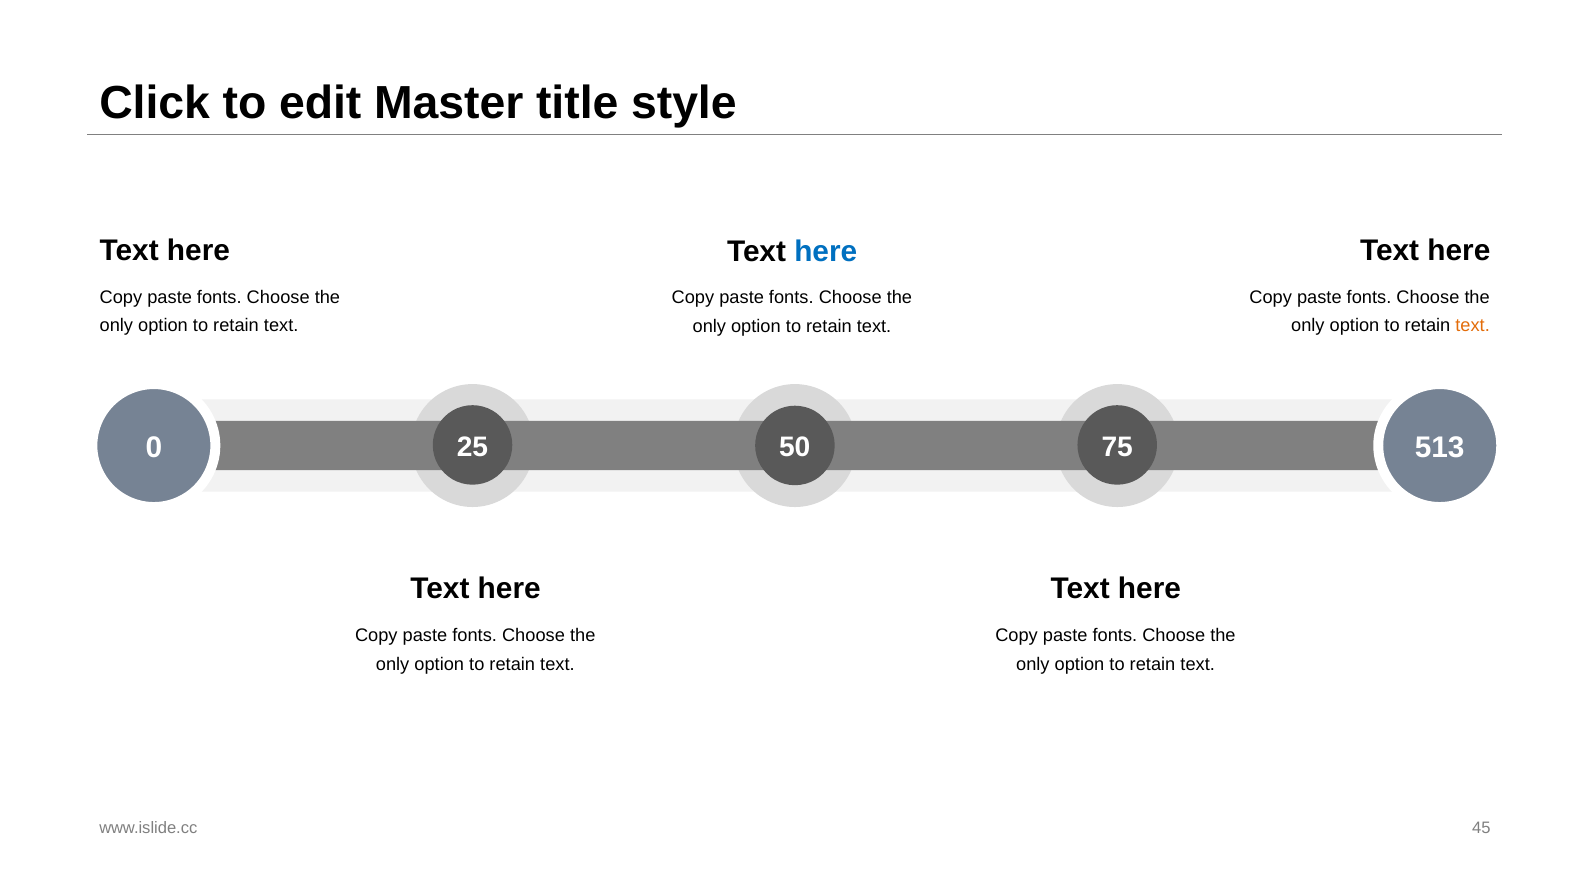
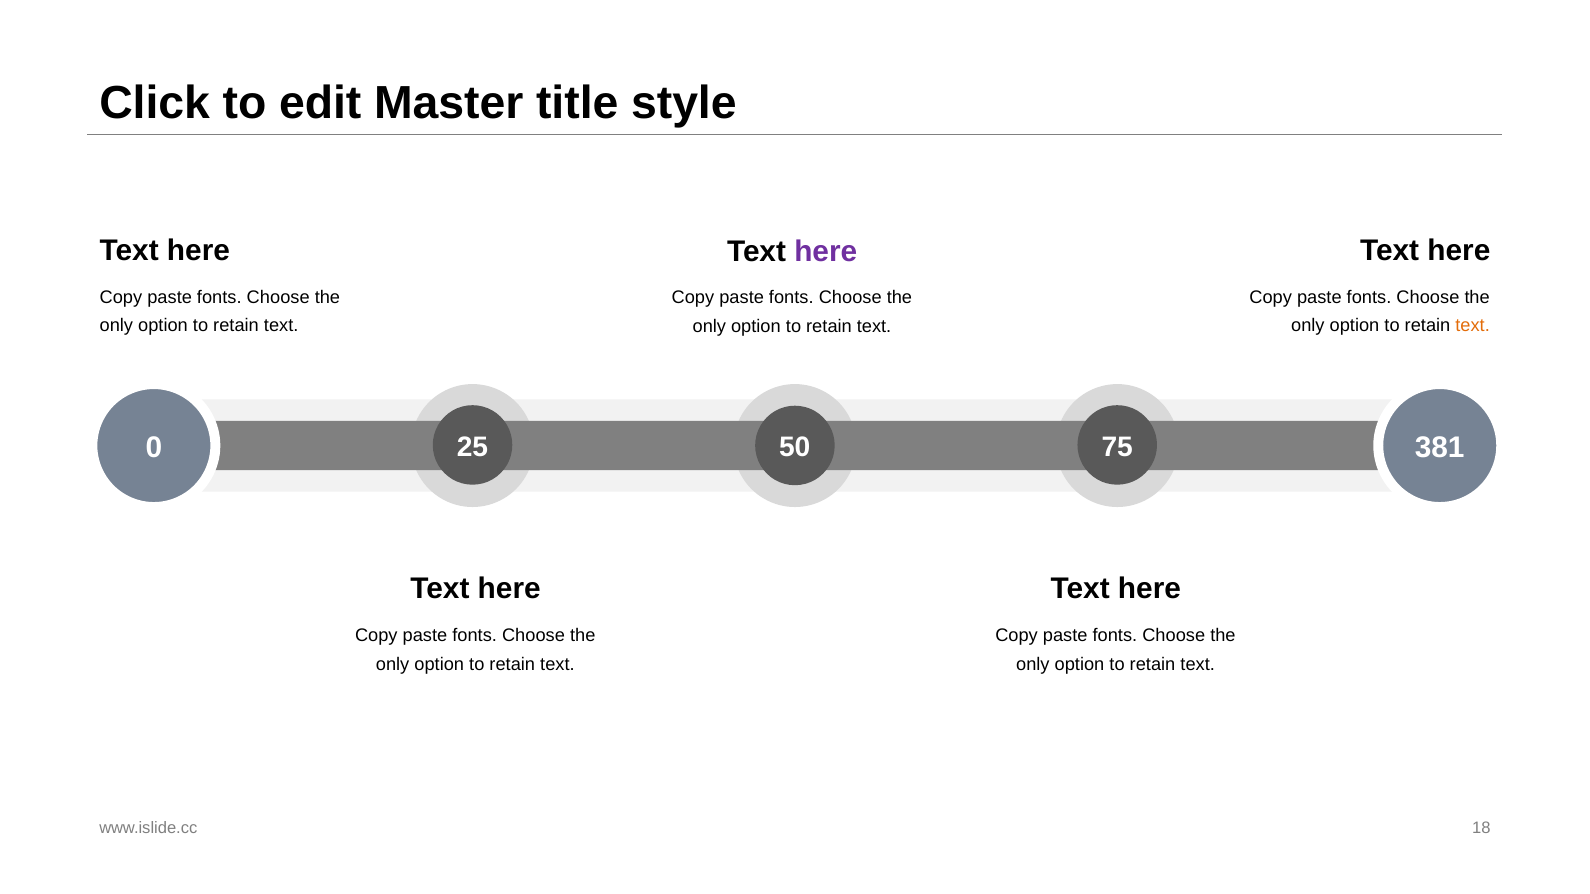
here colour: blue -> purple (826, 251)
513: 513 -> 381 (1440, 448)
45: 45 -> 18 (1481, 828)
